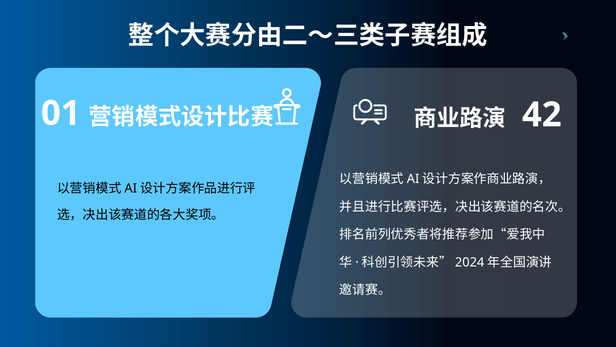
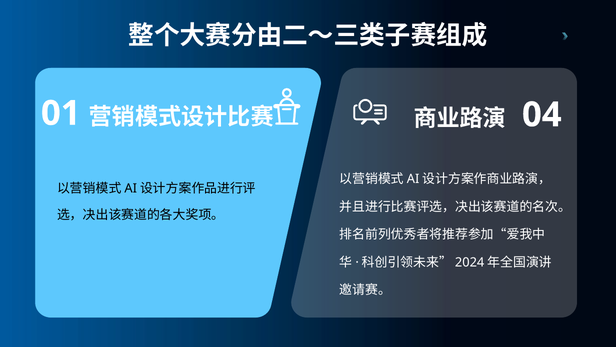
42: 42 -> 04 (542, 115)
